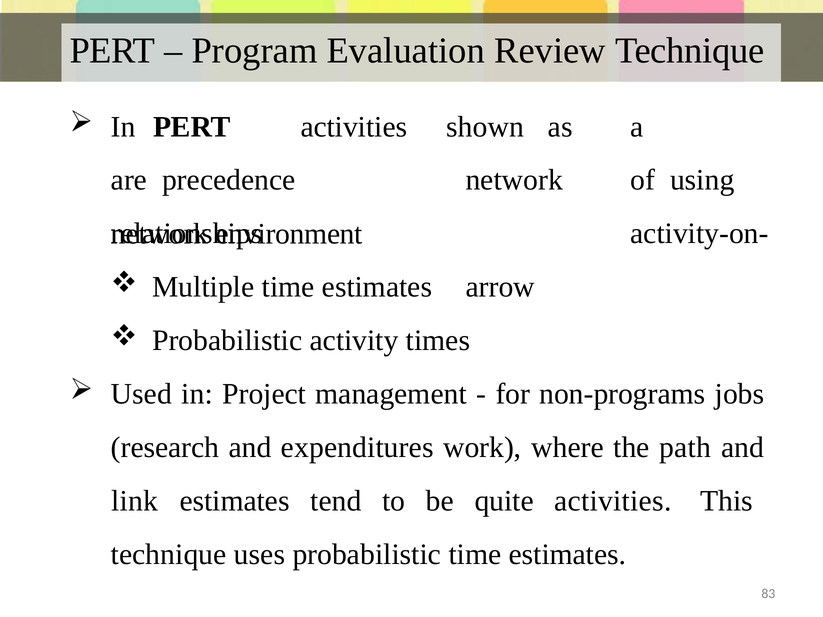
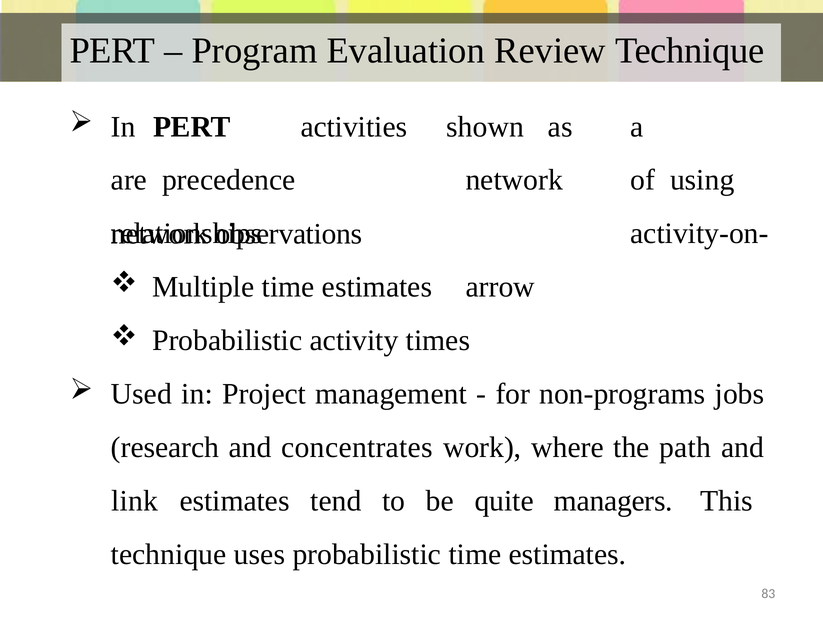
environment: environment -> observations (289, 234)
expenditures: expenditures -> concentrates (357, 448)
quite activities: activities -> managers (613, 501)
